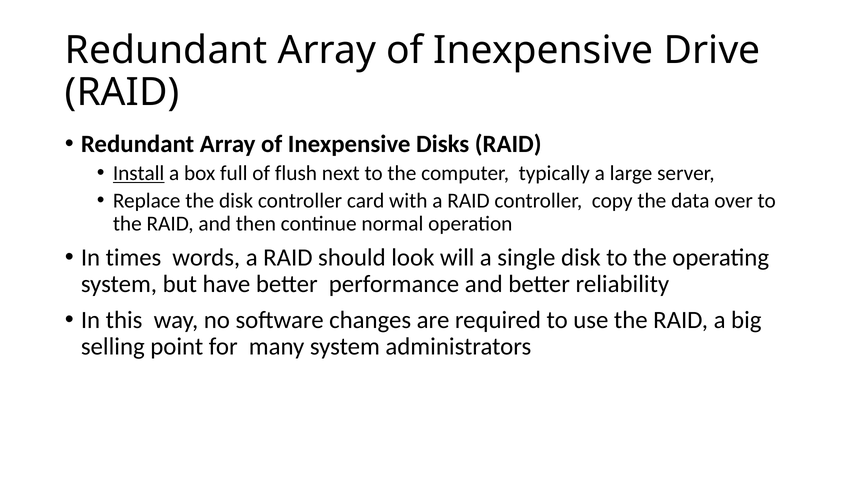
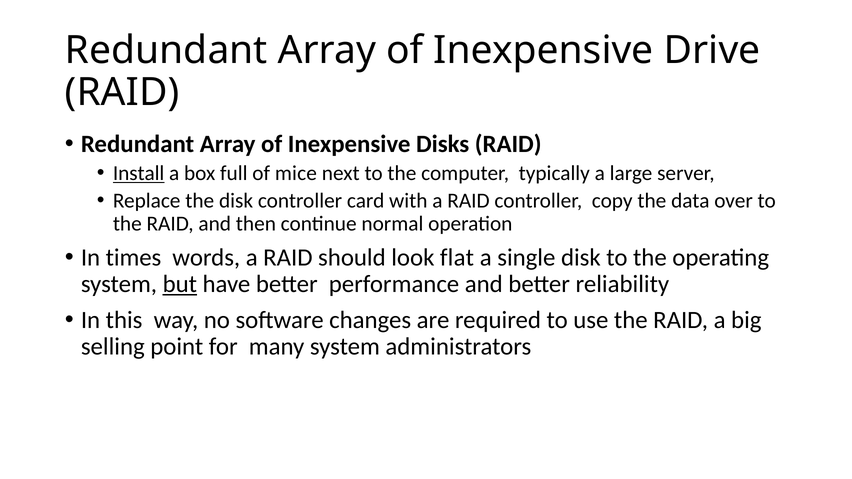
flush: flush -> mice (296, 173)
will: will -> flat (457, 258)
but underline: none -> present (180, 284)
